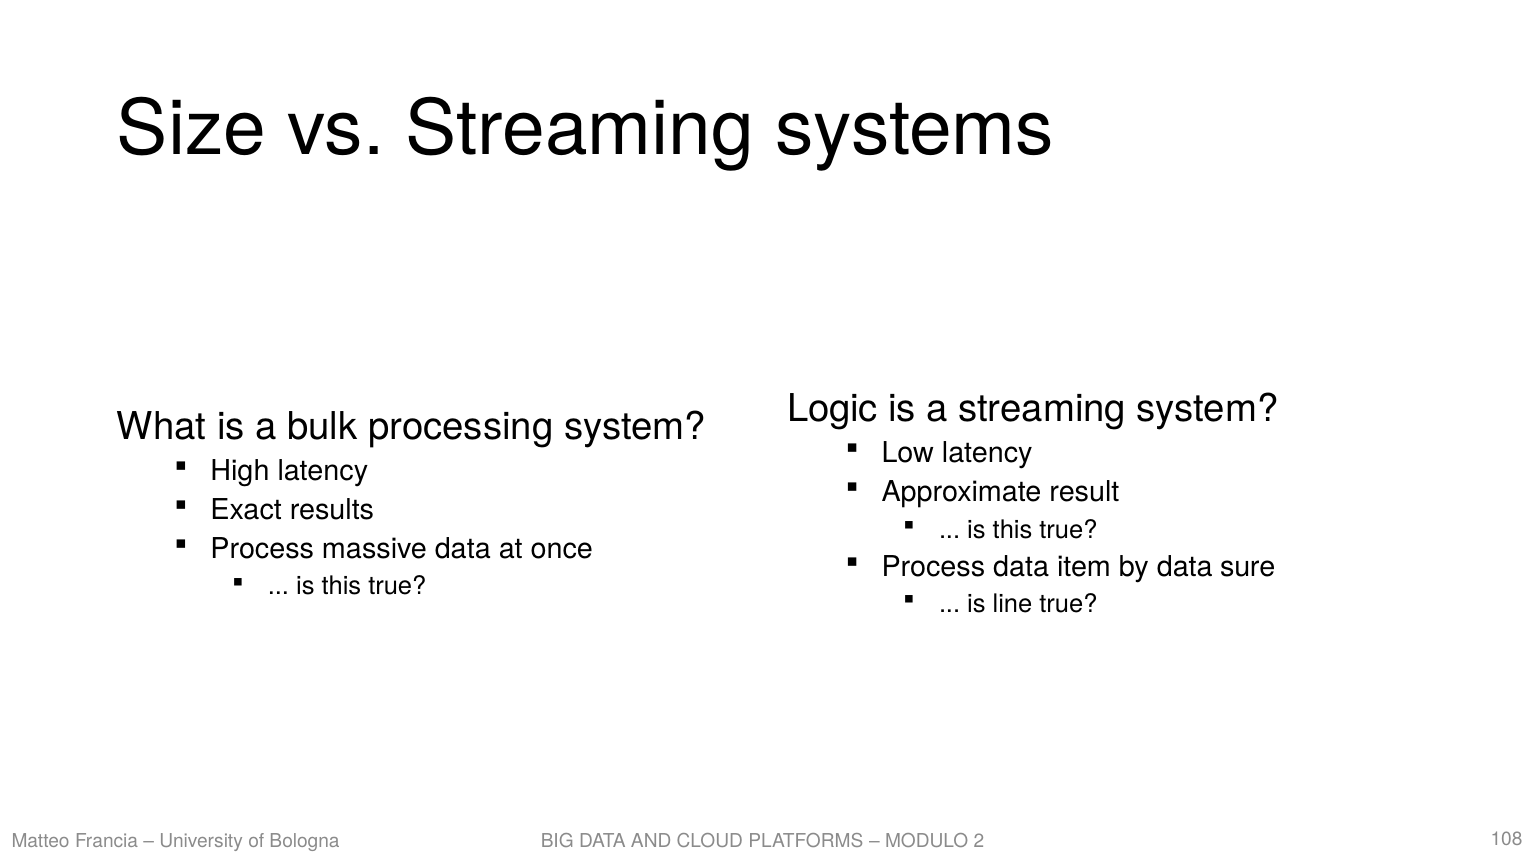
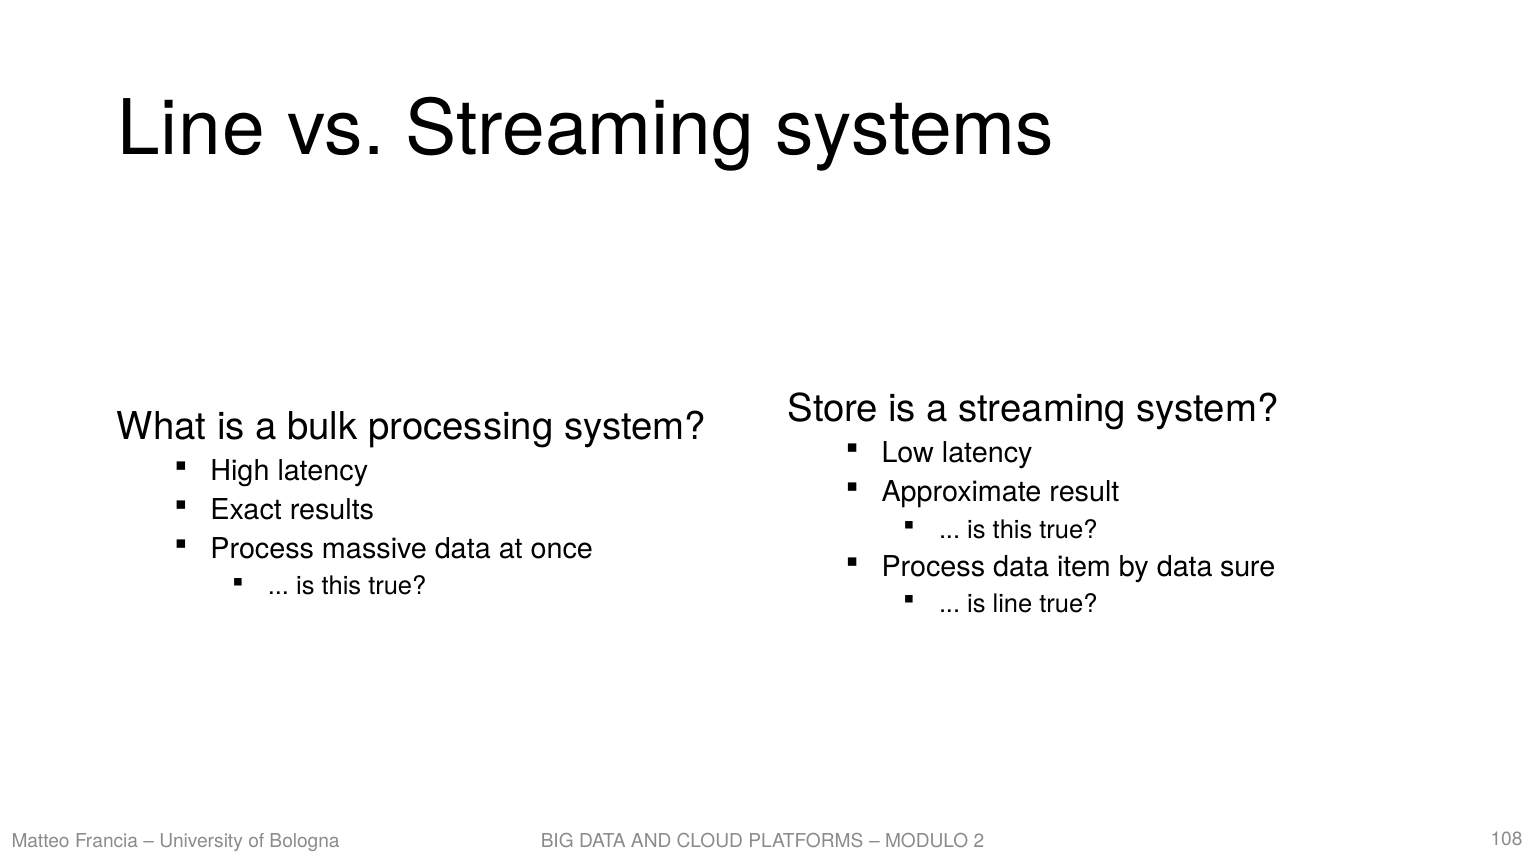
Size: Size -> Line (191, 129)
Logic: Logic -> Store (833, 409)
